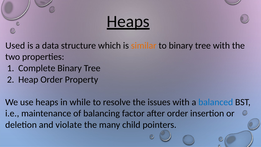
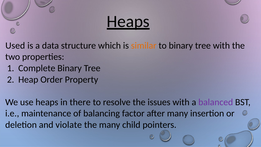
while: while -> there (80, 102)
balanced colour: blue -> purple (216, 102)
after order: order -> many (178, 113)
